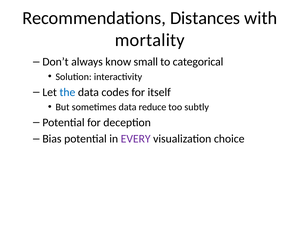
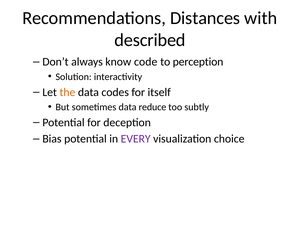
mortality: mortality -> described (150, 40)
small: small -> code (146, 62)
categorical: categorical -> perception (198, 62)
the colour: blue -> orange (67, 92)
